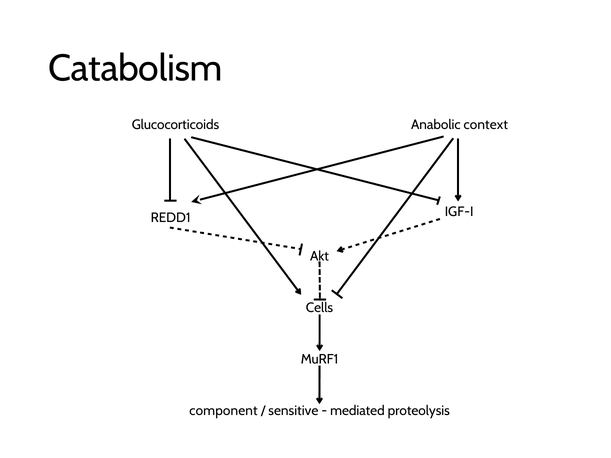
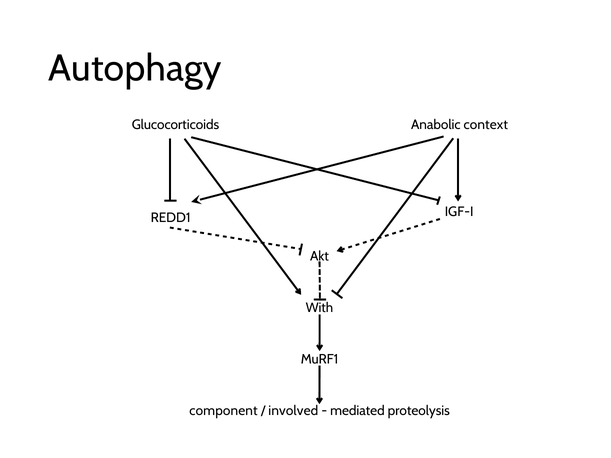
Catabolism: Catabolism -> Autophagy (135, 68)
Cells: Cells -> With (319, 308)
sensitive: sensitive -> involved (293, 411)
